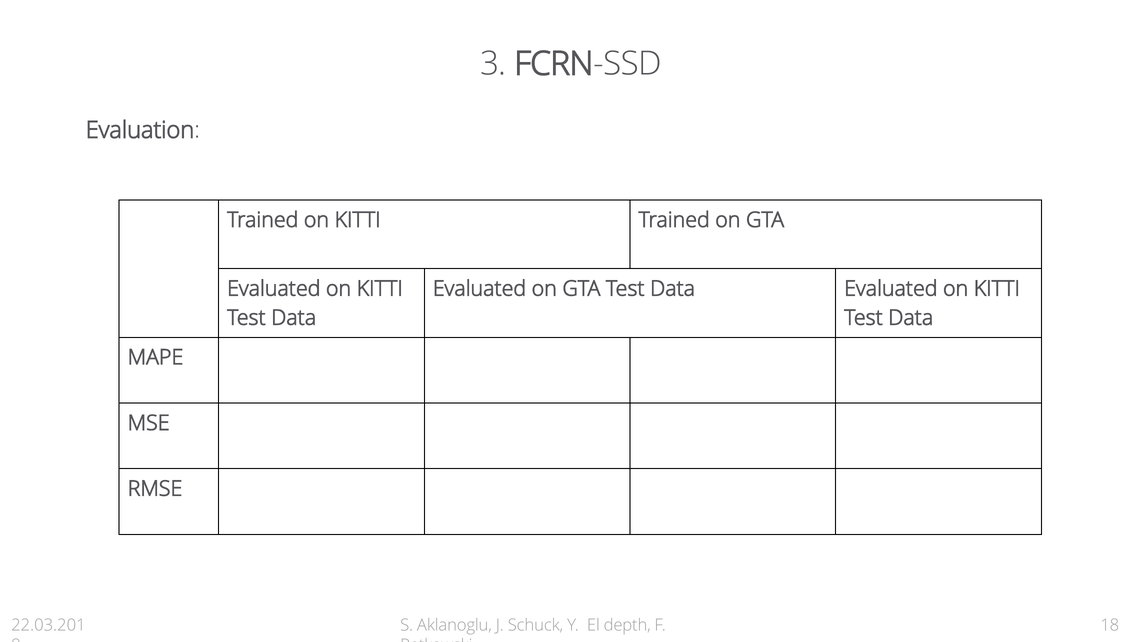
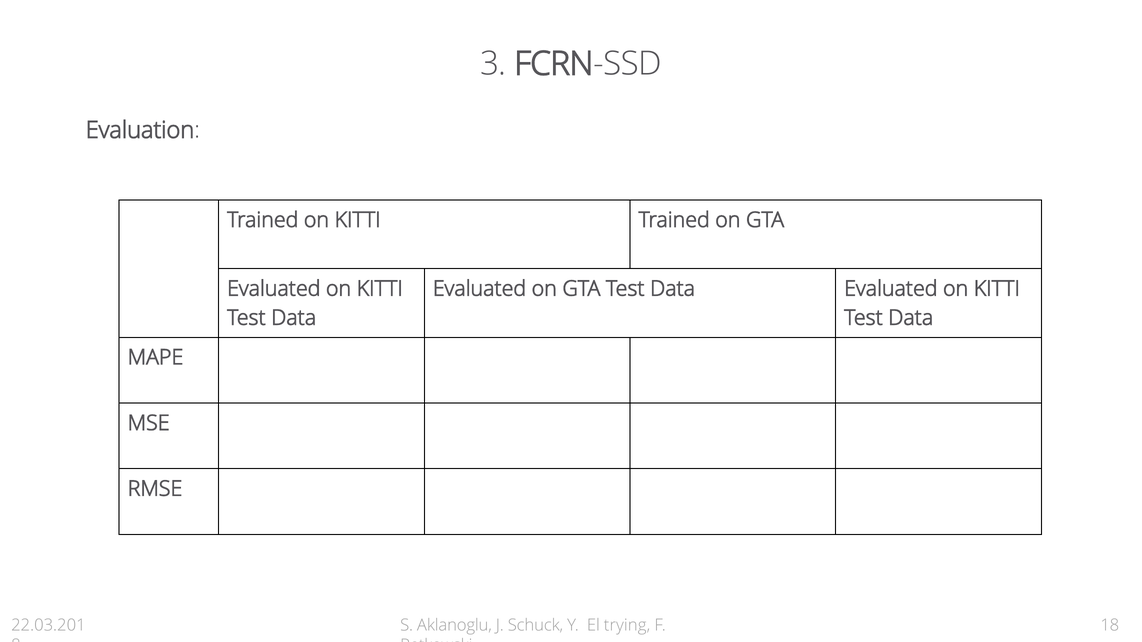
depth: depth -> trying (627, 626)
